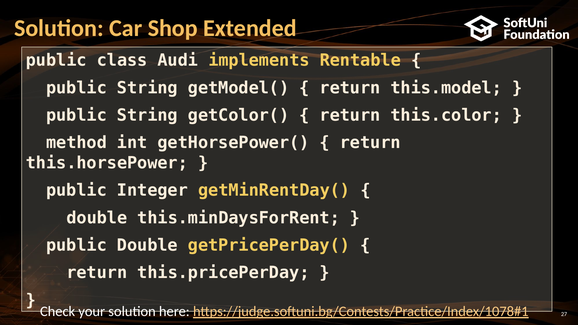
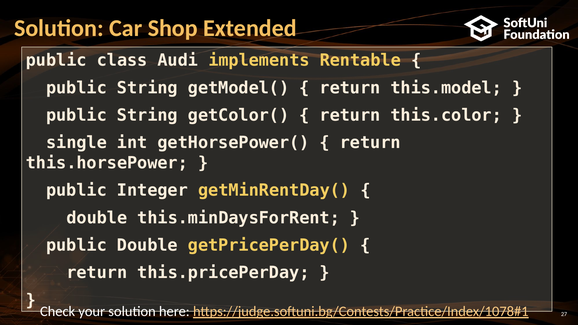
method: method -> single (77, 143)
